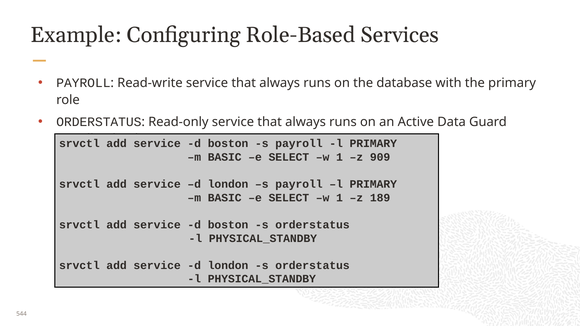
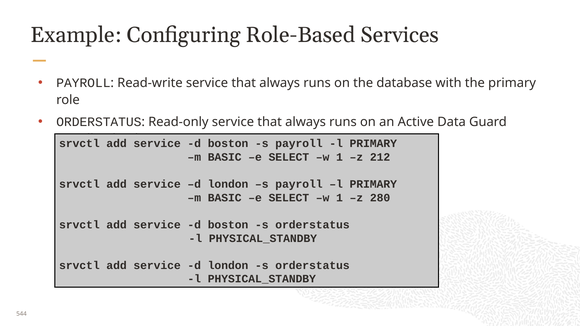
909: 909 -> 212 (380, 157)
189: 189 -> 280 (380, 198)
